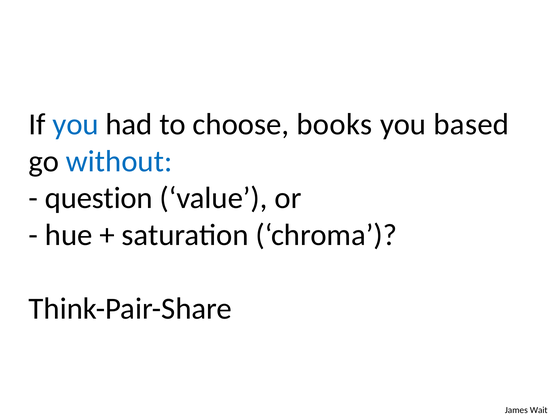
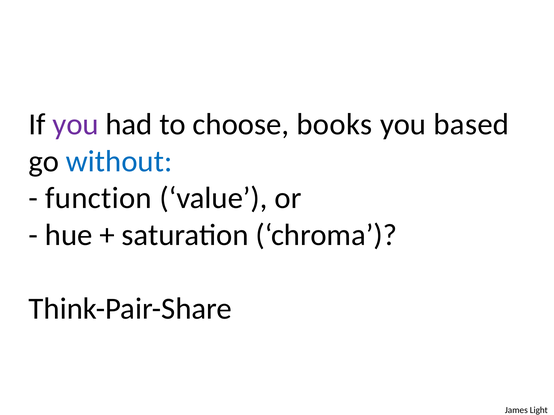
you colour: blue -> purple (76, 125)
question: question -> function (99, 198)
Wait: Wait -> Light (539, 411)
